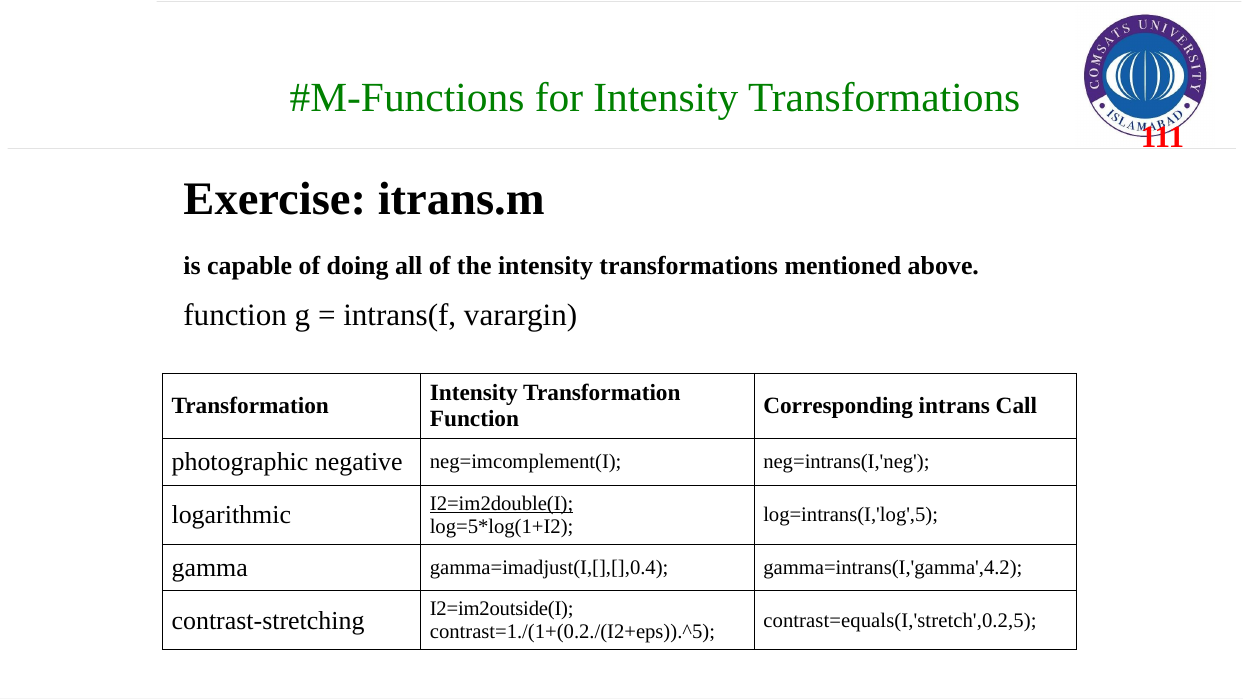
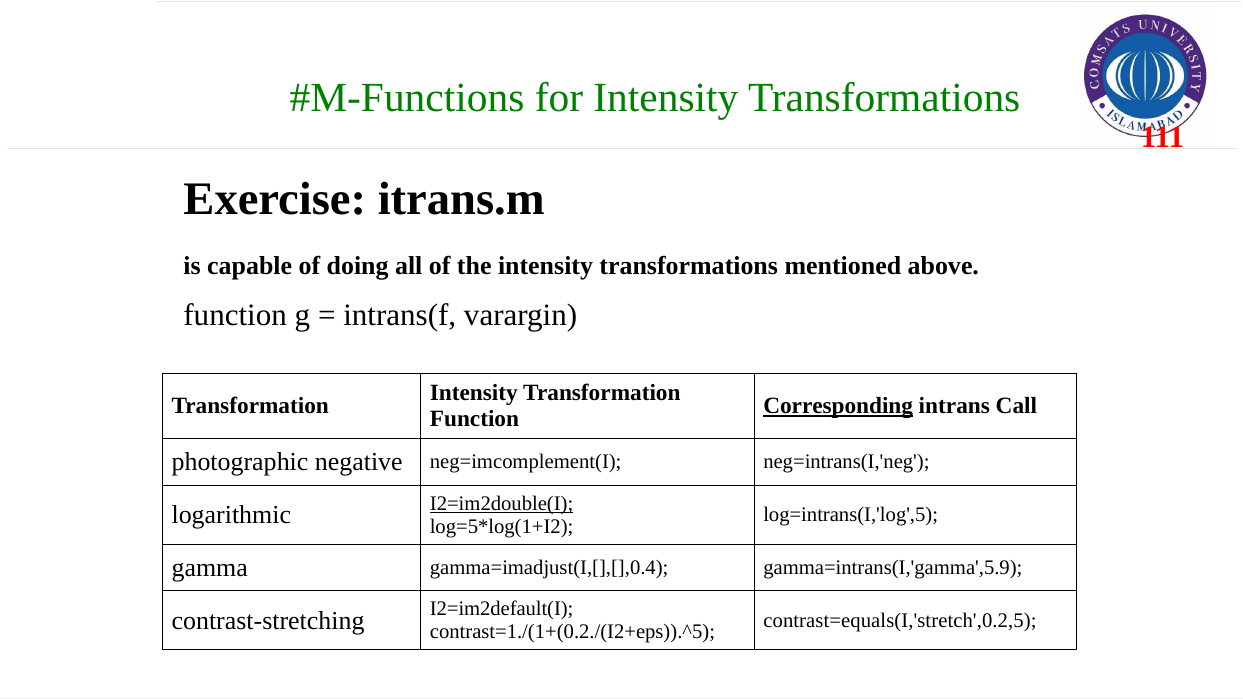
Corresponding underline: none -> present (838, 406)
gamma=intrans(I,'gamma',4.2: gamma=intrans(I,'gamma',4.2 -> gamma=intrans(I,'gamma',5.9 (893, 568)
I2=im2outside(I: I2=im2outside(I -> I2=im2default(I (502, 609)
